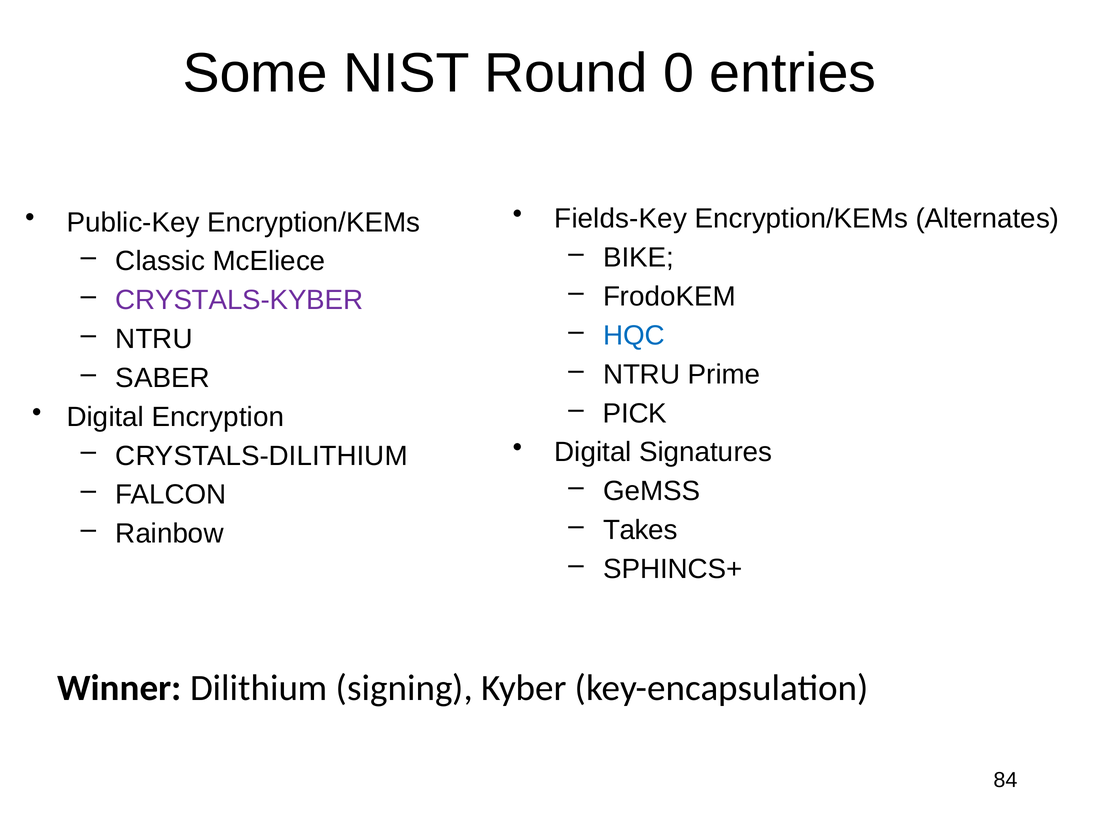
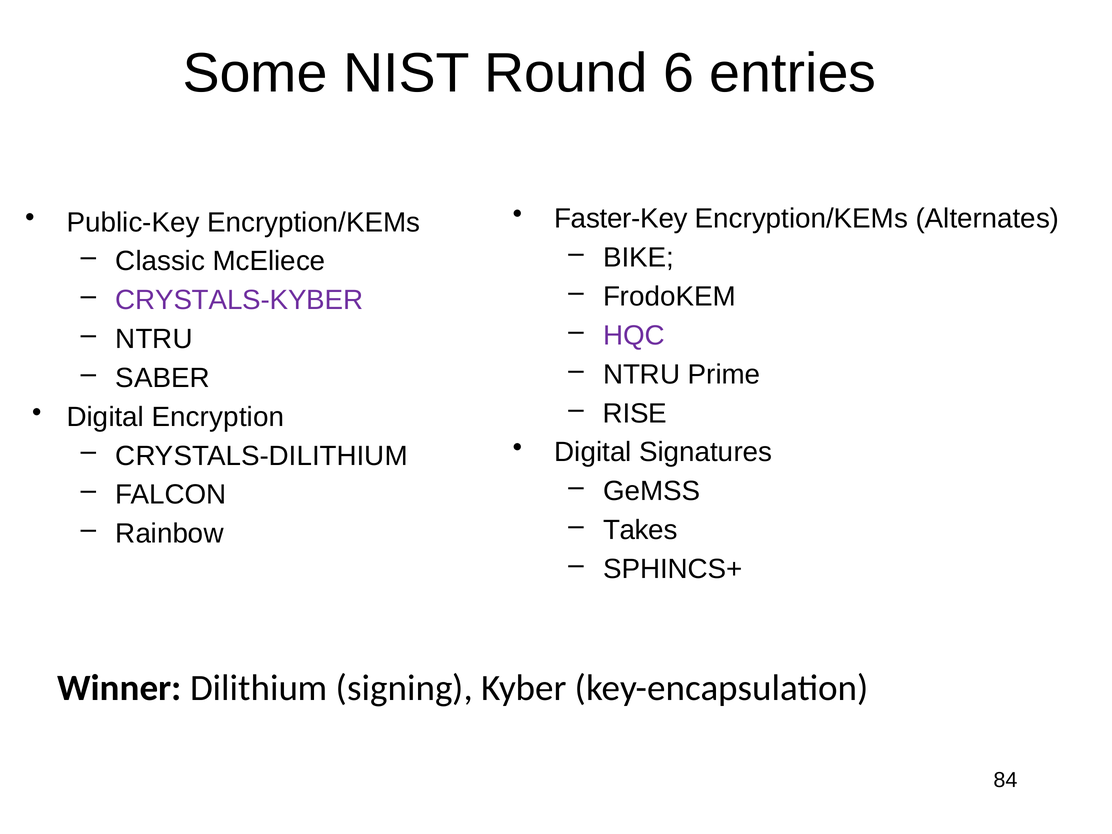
0: 0 -> 6 (679, 73)
Fields-Key: Fields-Key -> Faster-Key (621, 219)
HQC colour: blue -> purple (634, 336)
PICK: PICK -> RISE (635, 413)
